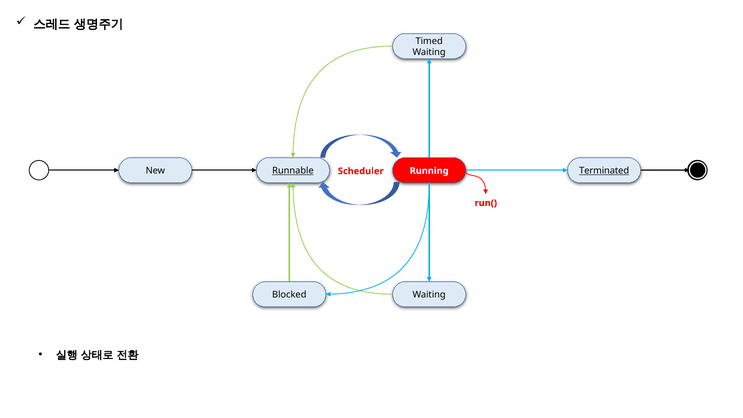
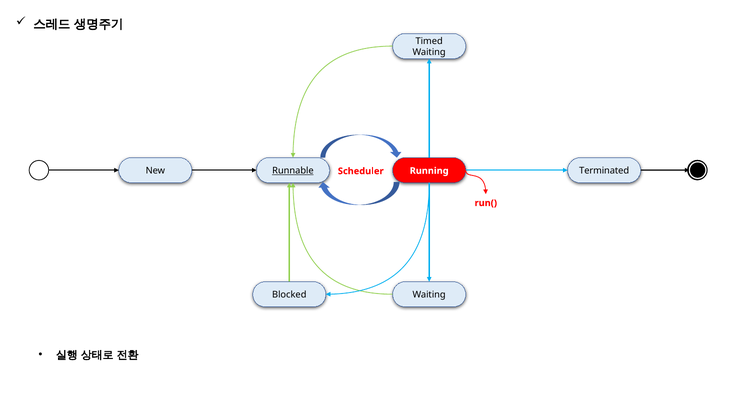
Terminated underline: present -> none (604, 171)
